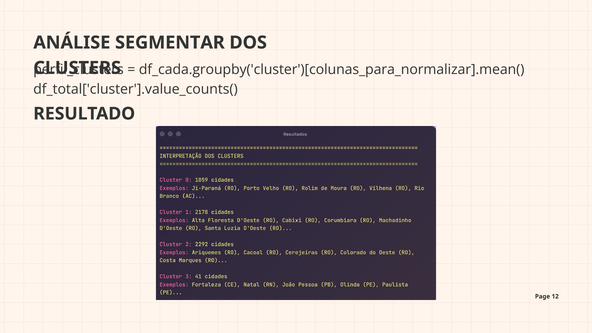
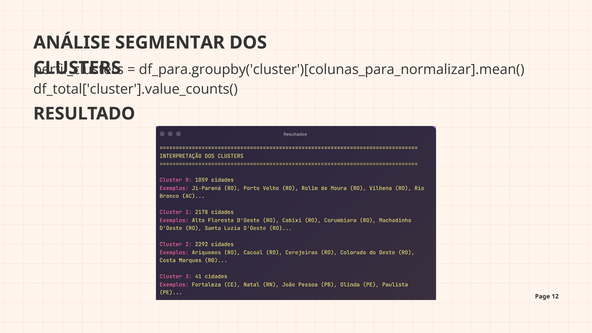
df_cada.groupby('cluster')[colunas_para_normalizar].mean(: df_cada.groupby('cluster')[colunas_para_normalizar].mean( -> df_para.groupby('cluster')[colunas_para_normalizar].mean( (332, 70)
